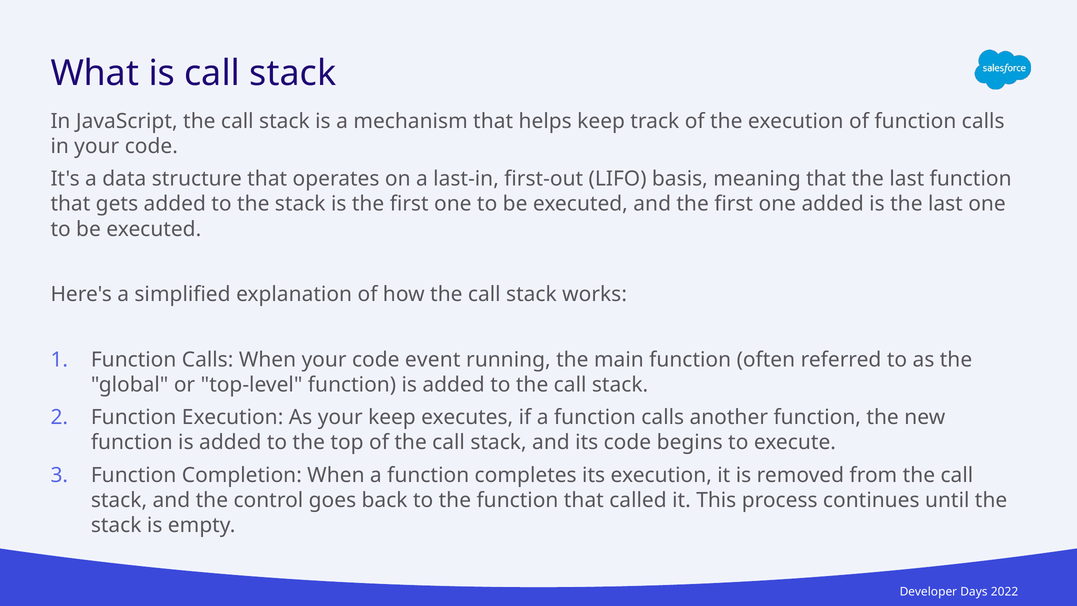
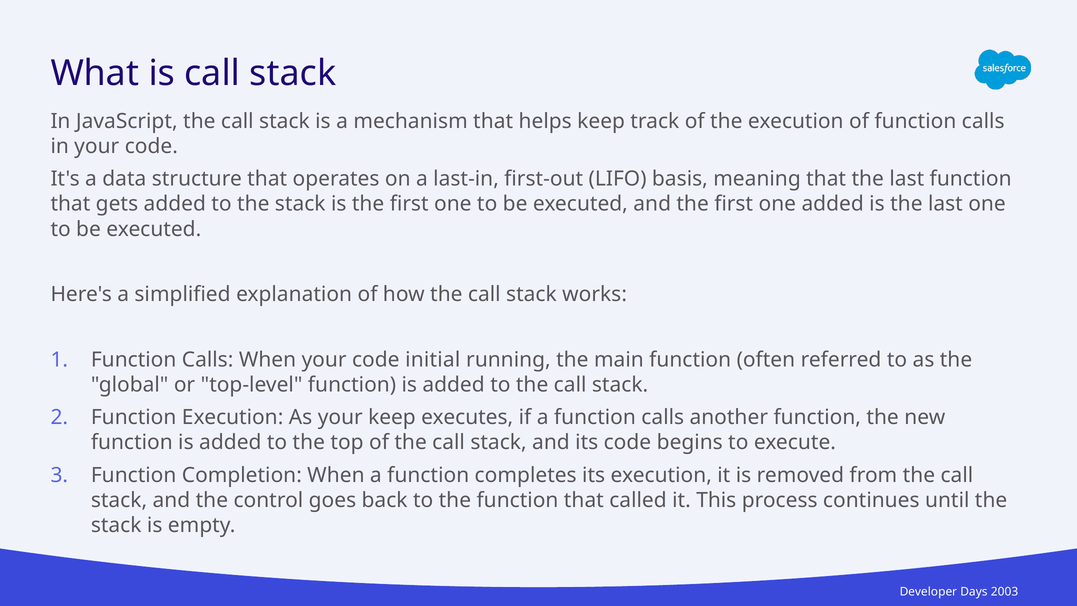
event: event -> initial (433, 360)
2022: 2022 -> 2003 (1005, 591)
